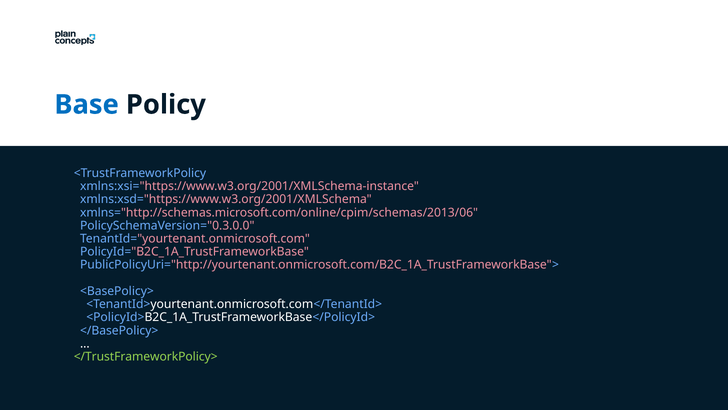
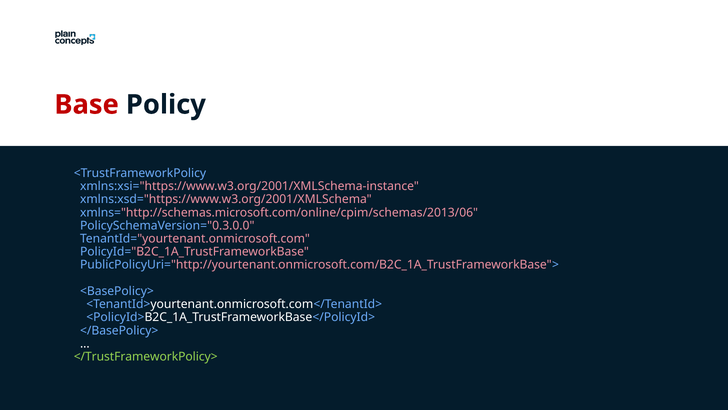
Base colour: blue -> red (87, 105)
